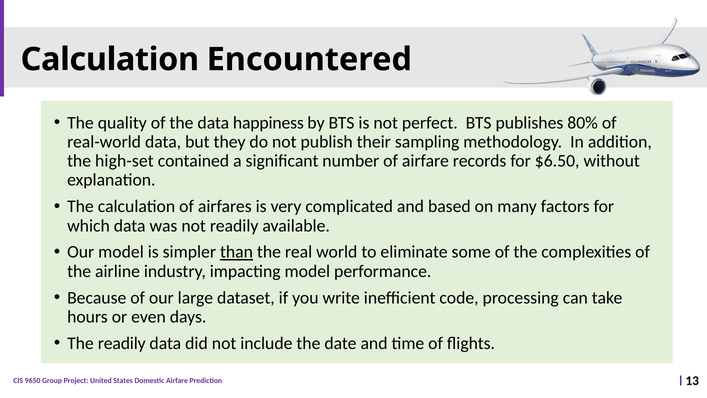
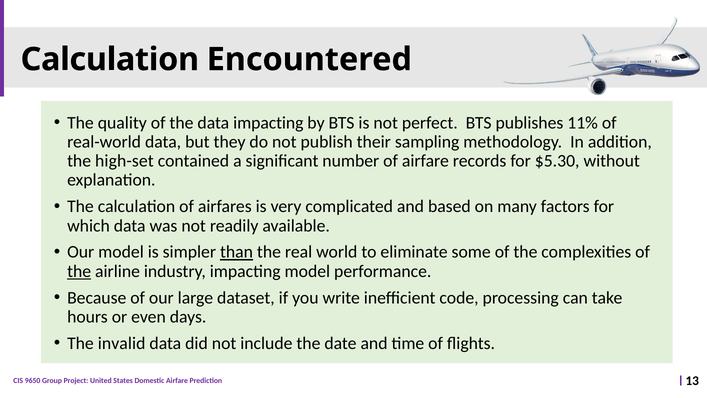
data happiness: happiness -> impacting (268, 123)
80%: 80% -> 11% (583, 123)
$6.50: $6.50 -> $5.30 (557, 161)
the underline: none -> present (79, 271)
The readily: readily -> invalid (122, 343)
